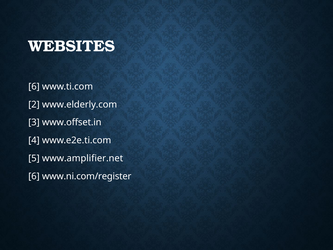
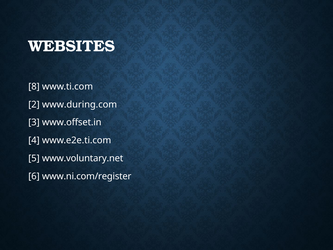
6: 6 -> 8 (34, 86)
www.elderly.com: www.elderly.com -> www.during.com (80, 104)
www.amplifier.net: www.amplifier.net -> www.voluntary.net (83, 158)
